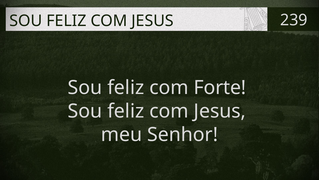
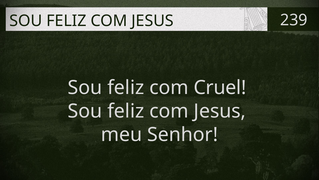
Forte: Forte -> Cruel (220, 87)
